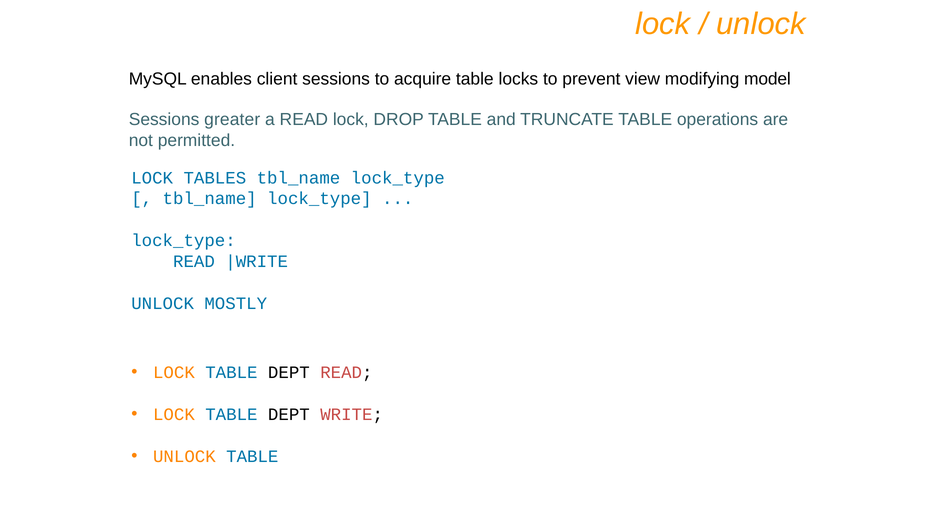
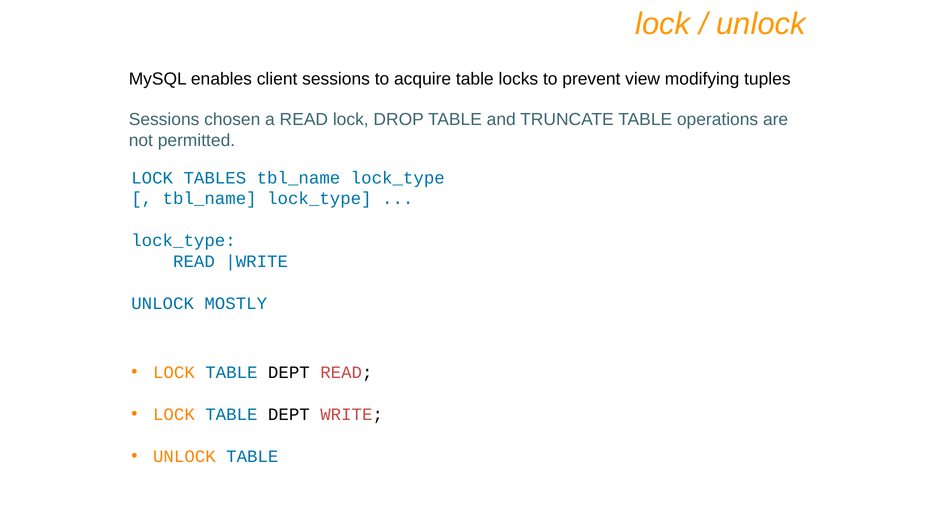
model: model -> tuples (767, 79)
greater: greater -> chosen (232, 120)
